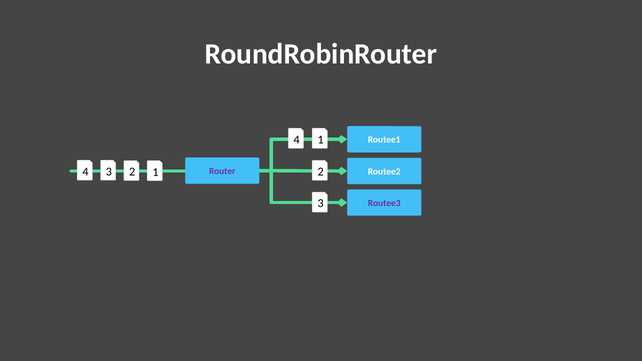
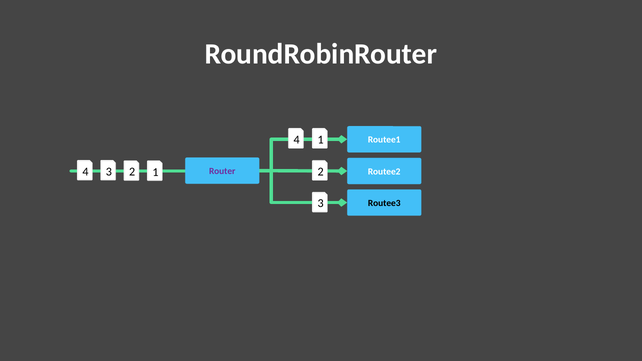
Routee3 colour: purple -> black (384, 203)
